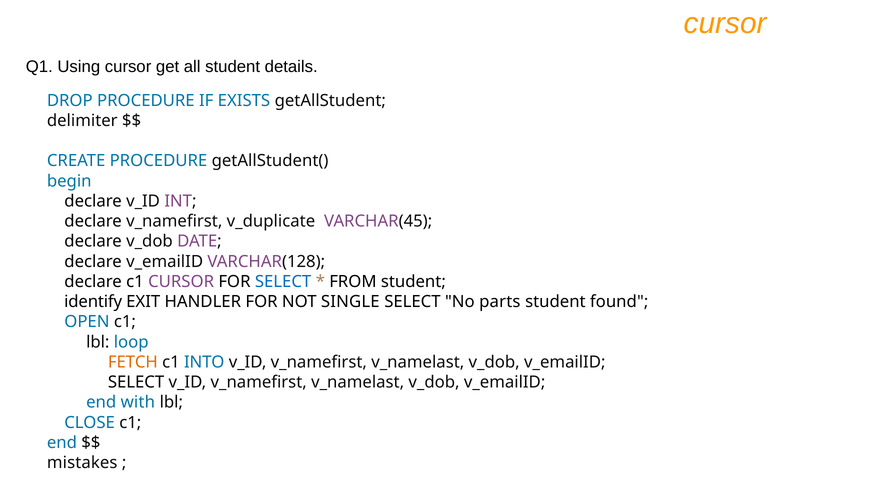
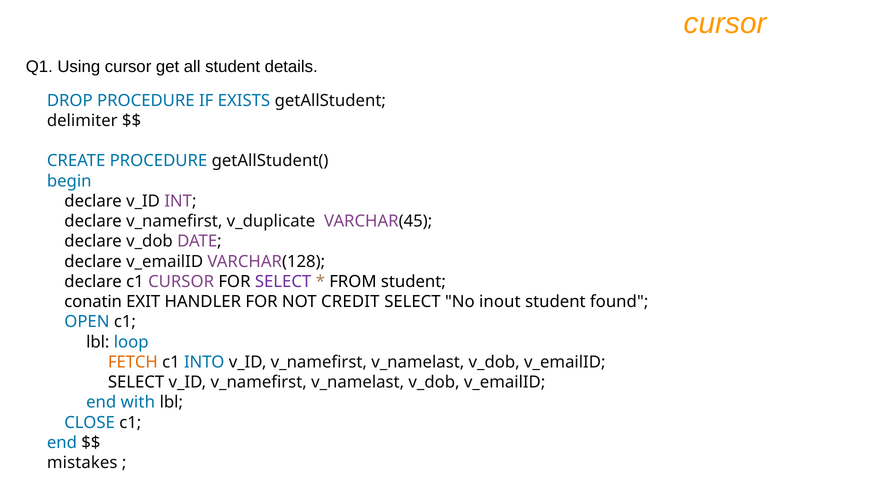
SELECT colour: blue -> purple (283, 281)
identify: identify -> conatin (93, 301)
SINGLE: SINGLE -> CREDIT (350, 301)
parts: parts -> inout (500, 301)
